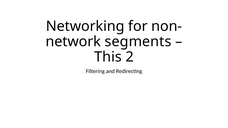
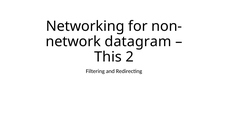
segments: segments -> datagram (138, 42)
